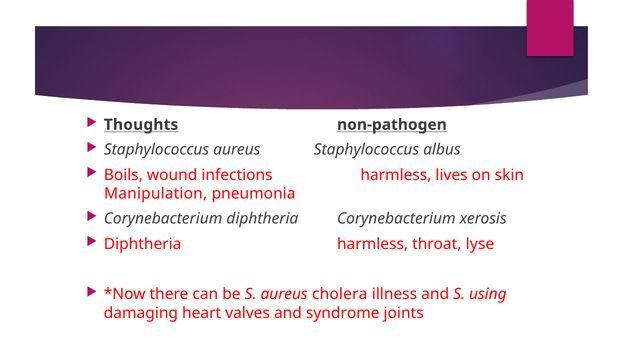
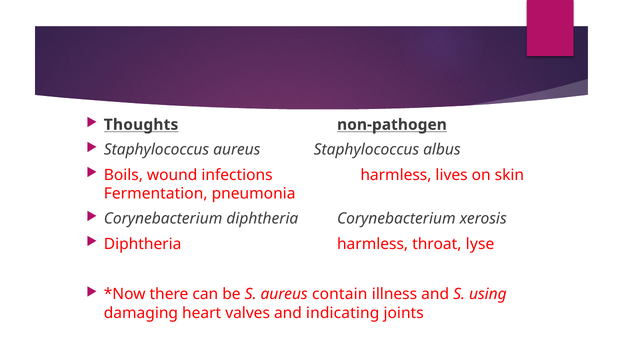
Manipulation: Manipulation -> Fermentation (156, 194)
cholera: cholera -> contain (340, 294)
syndrome: syndrome -> indicating (343, 313)
